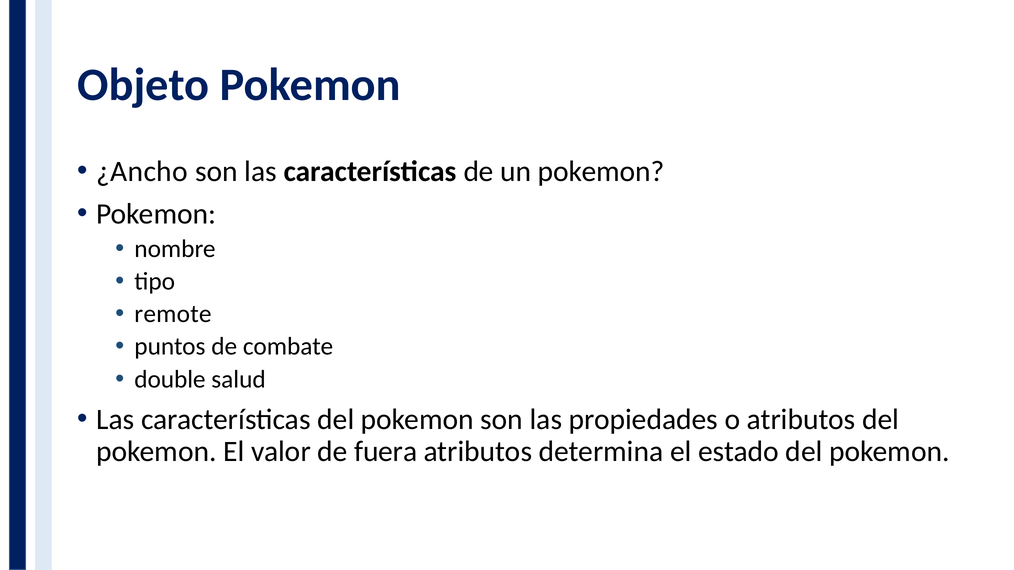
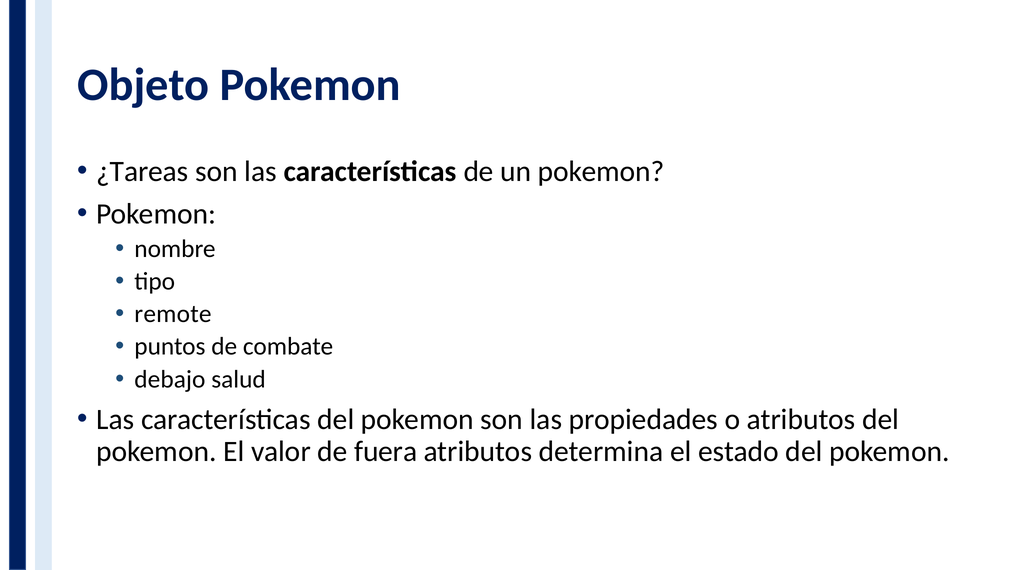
¿Ancho: ¿Ancho -> ¿Tareas (142, 171)
double: double -> debajo (170, 379)
